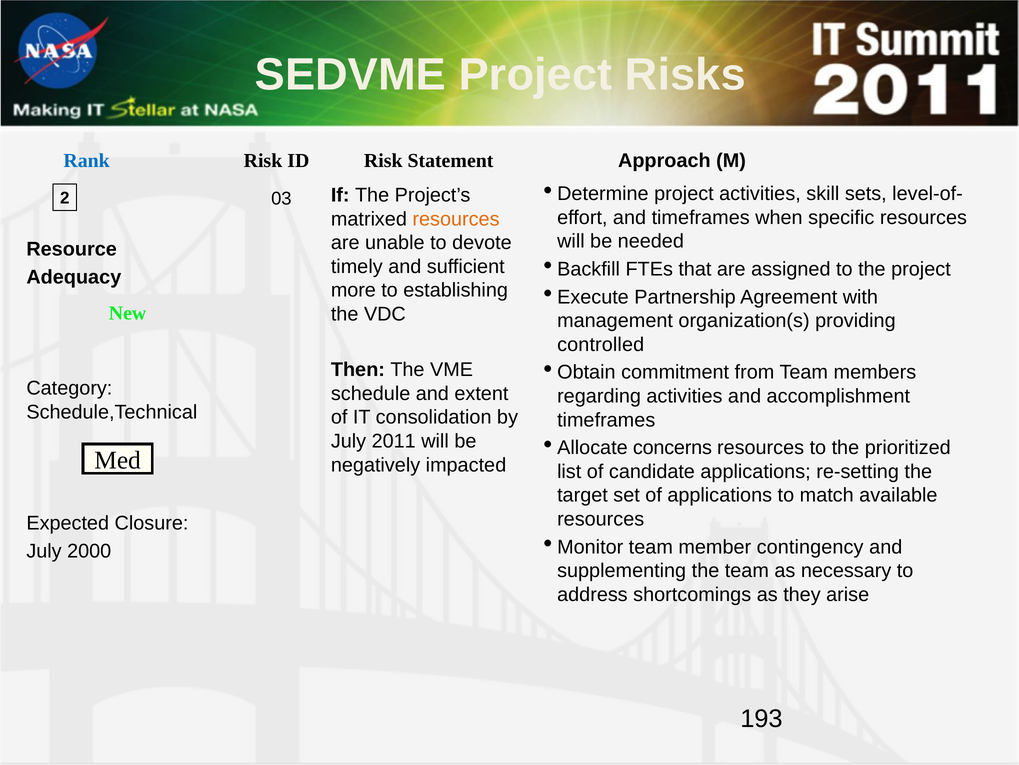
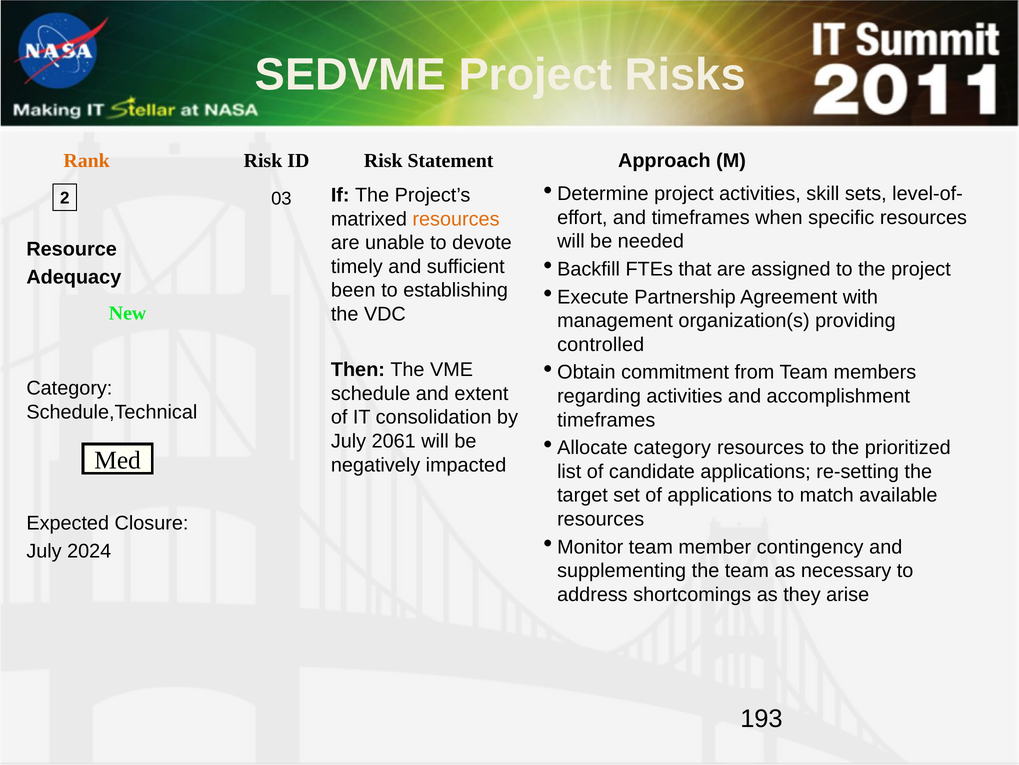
Rank colour: blue -> orange (87, 160)
more: more -> been (353, 290)
2011: 2011 -> 2061 (394, 441)
concerns: concerns -> category (672, 447)
2000: 2000 -> 2024 (89, 551)
